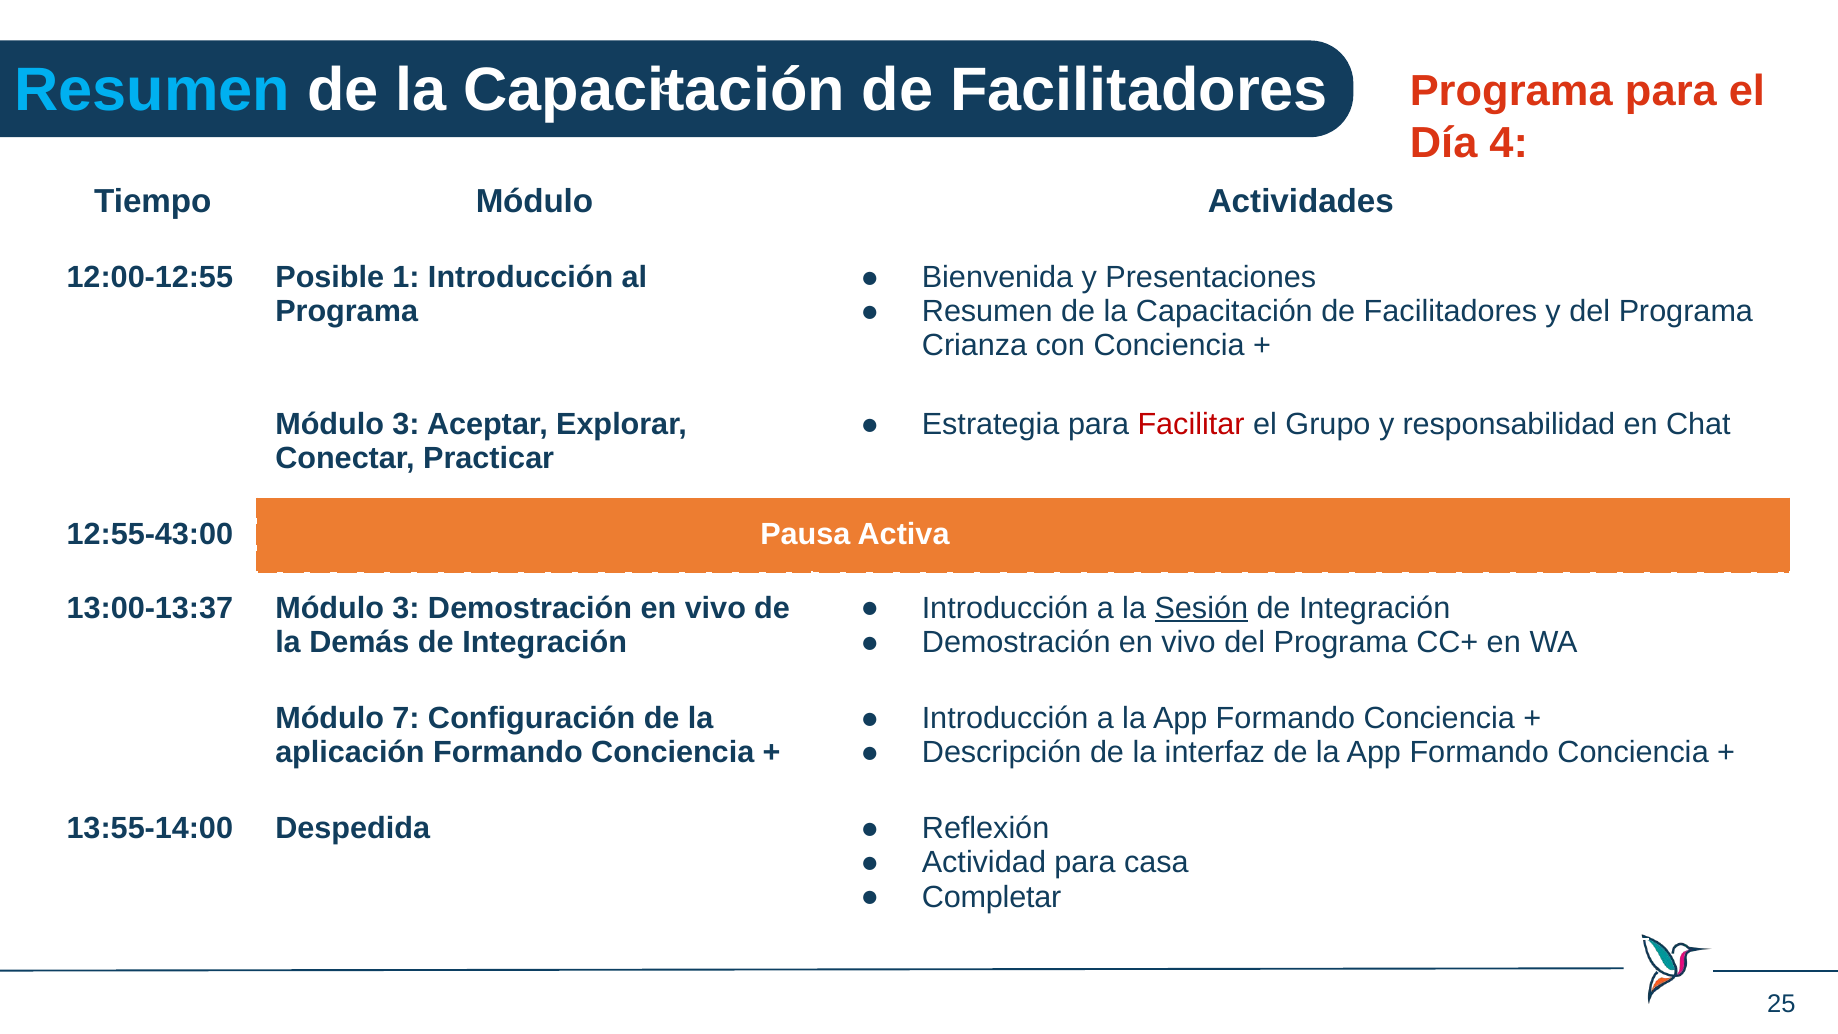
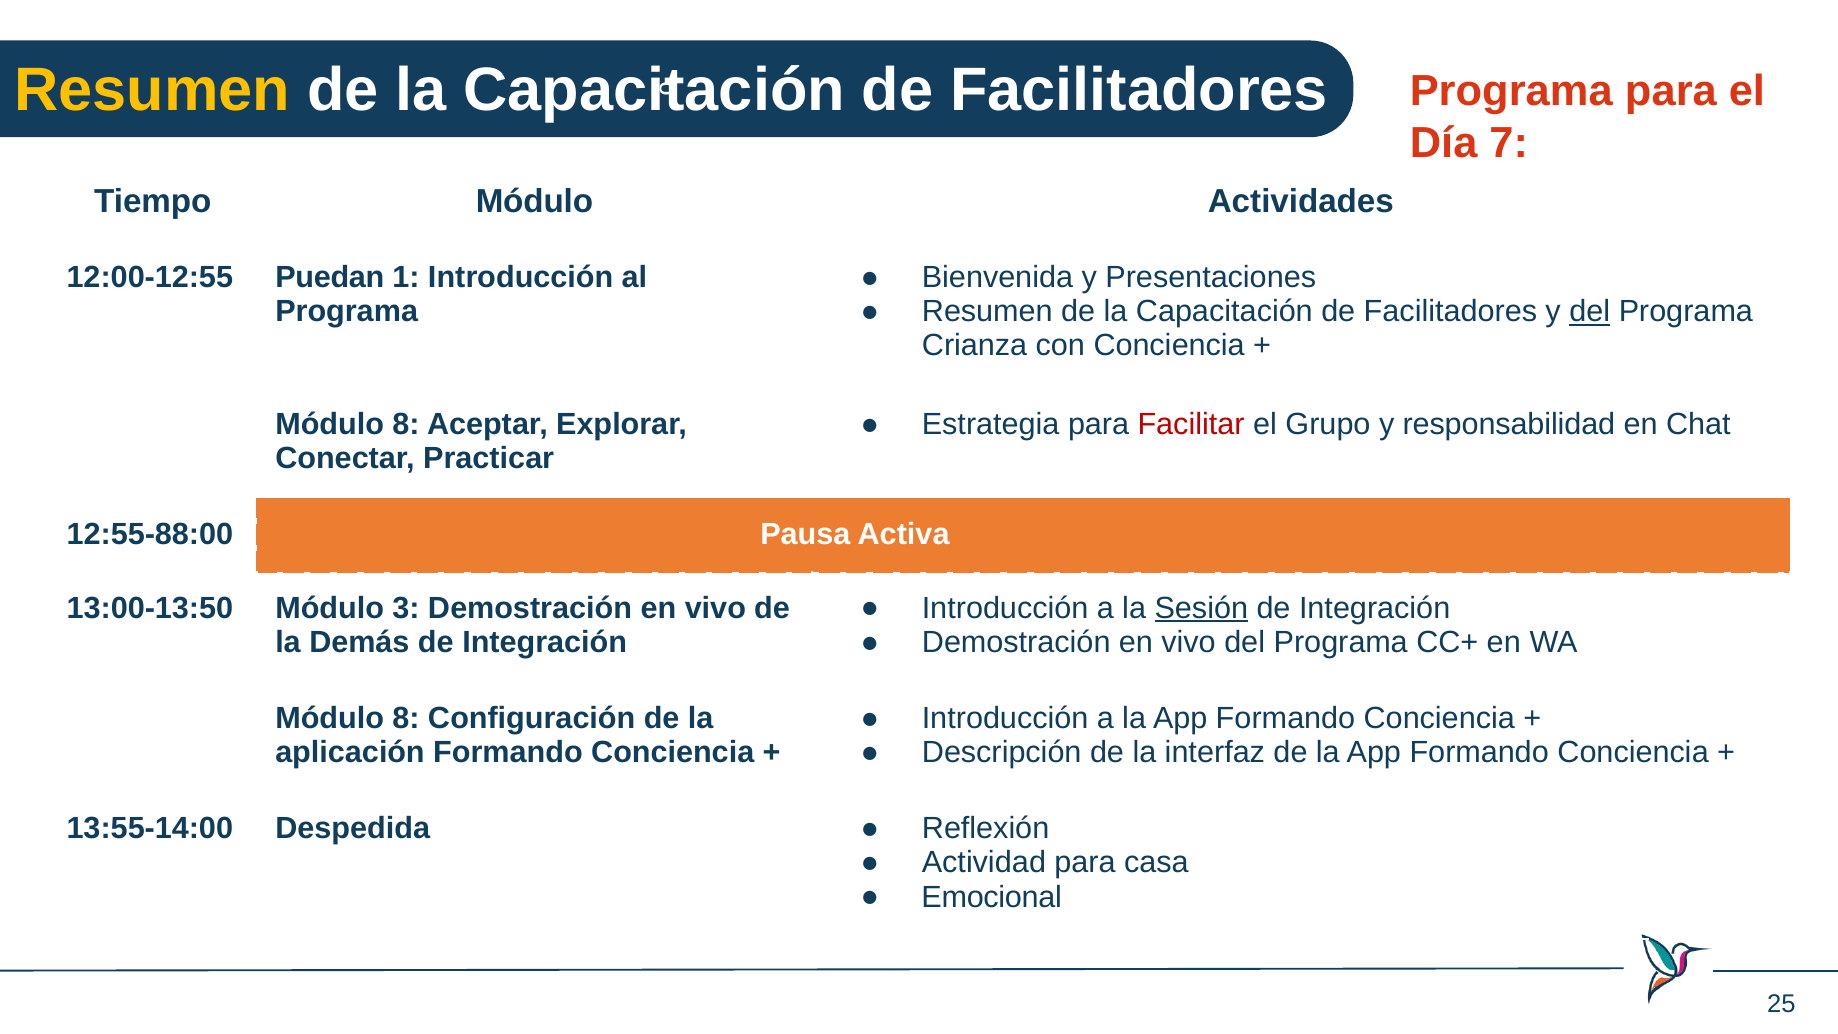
Resumen colour: light blue -> yellow (152, 90)
4: 4 -> 7 (1509, 143)
Posible: Posible -> Puedan (330, 277)
del underline: none -> present (1590, 312)
3: 3 -> 8 (406, 424)
12:55-43:00: 12:55-43:00 -> 12:55-88:00 (150, 534)
13:00-13:37: 13:00-13:37 -> 13:00-13:50 (150, 608)
7: 7 -> 8 (406, 718)
Completar: Completar -> Emocional (992, 897)
